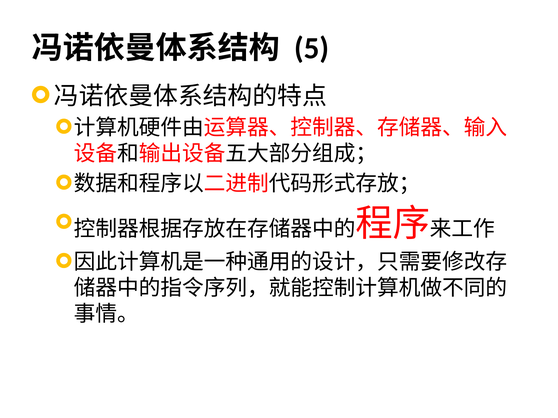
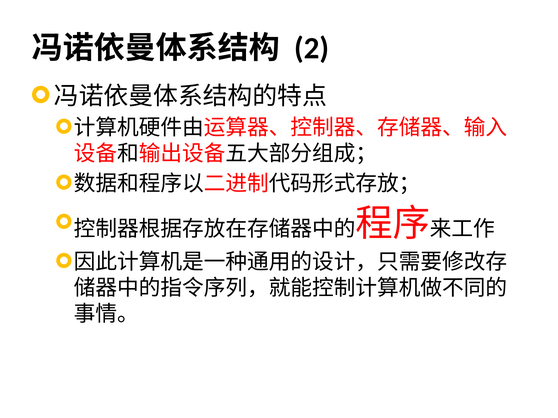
5: 5 -> 2 (312, 48)
